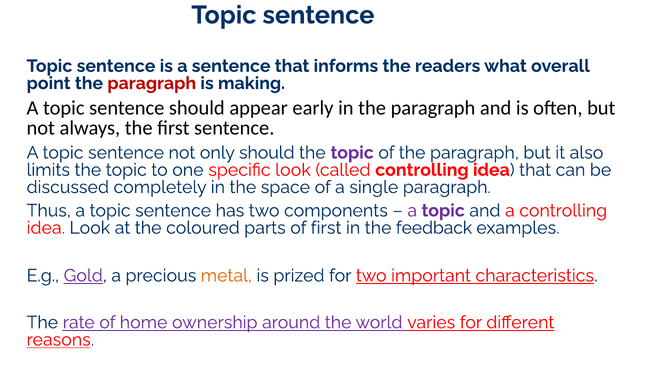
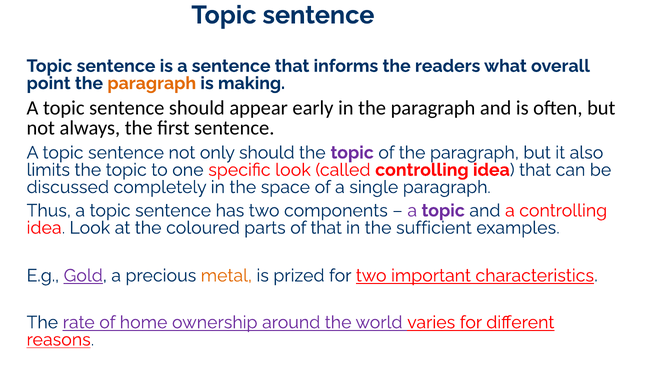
paragraph colour: red -> orange (152, 83)
of first: first -> that (326, 228)
feedback: feedback -> sufficient (434, 228)
